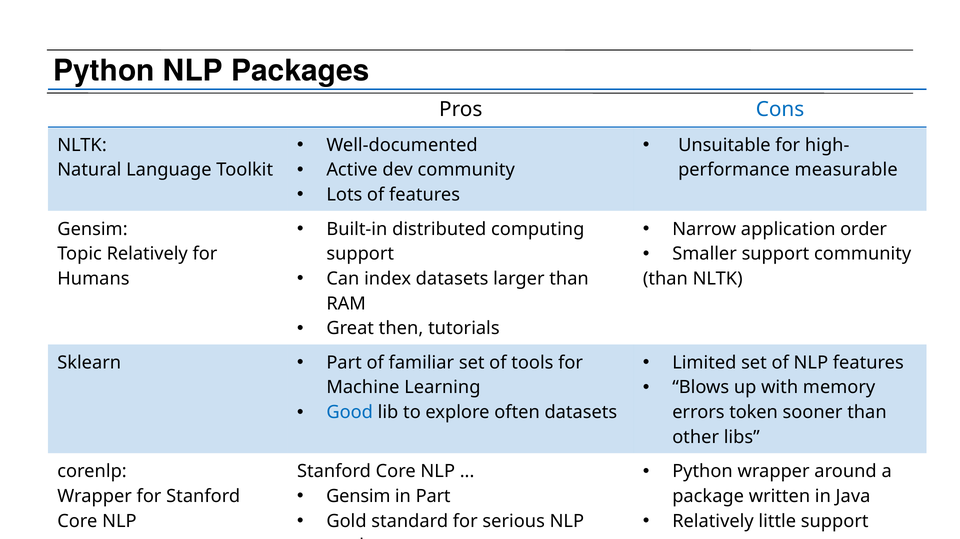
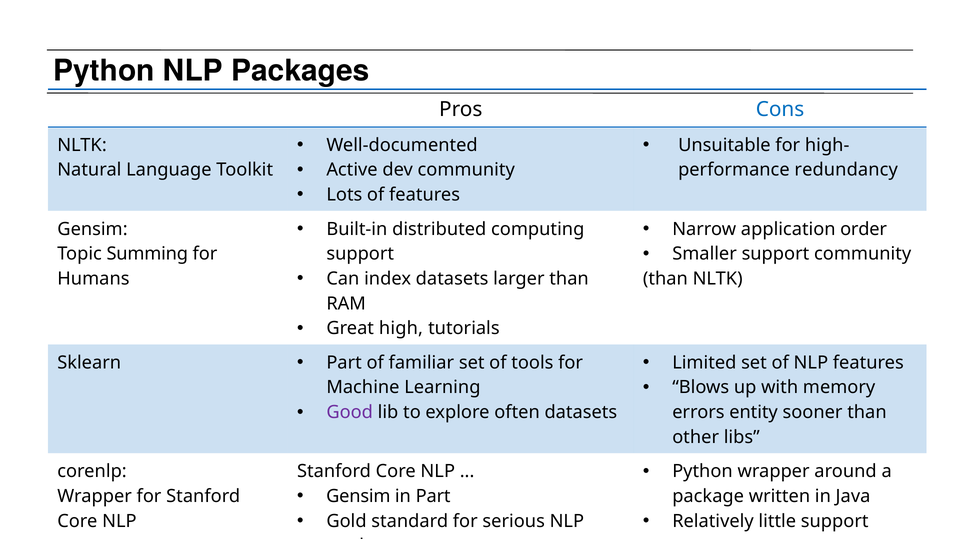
measurable: measurable -> redundancy (846, 170)
Topic Relatively: Relatively -> Summing (147, 254)
then: then -> high (401, 328)
Good colour: blue -> purple (350, 412)
token: token -> entity (754, 412)
